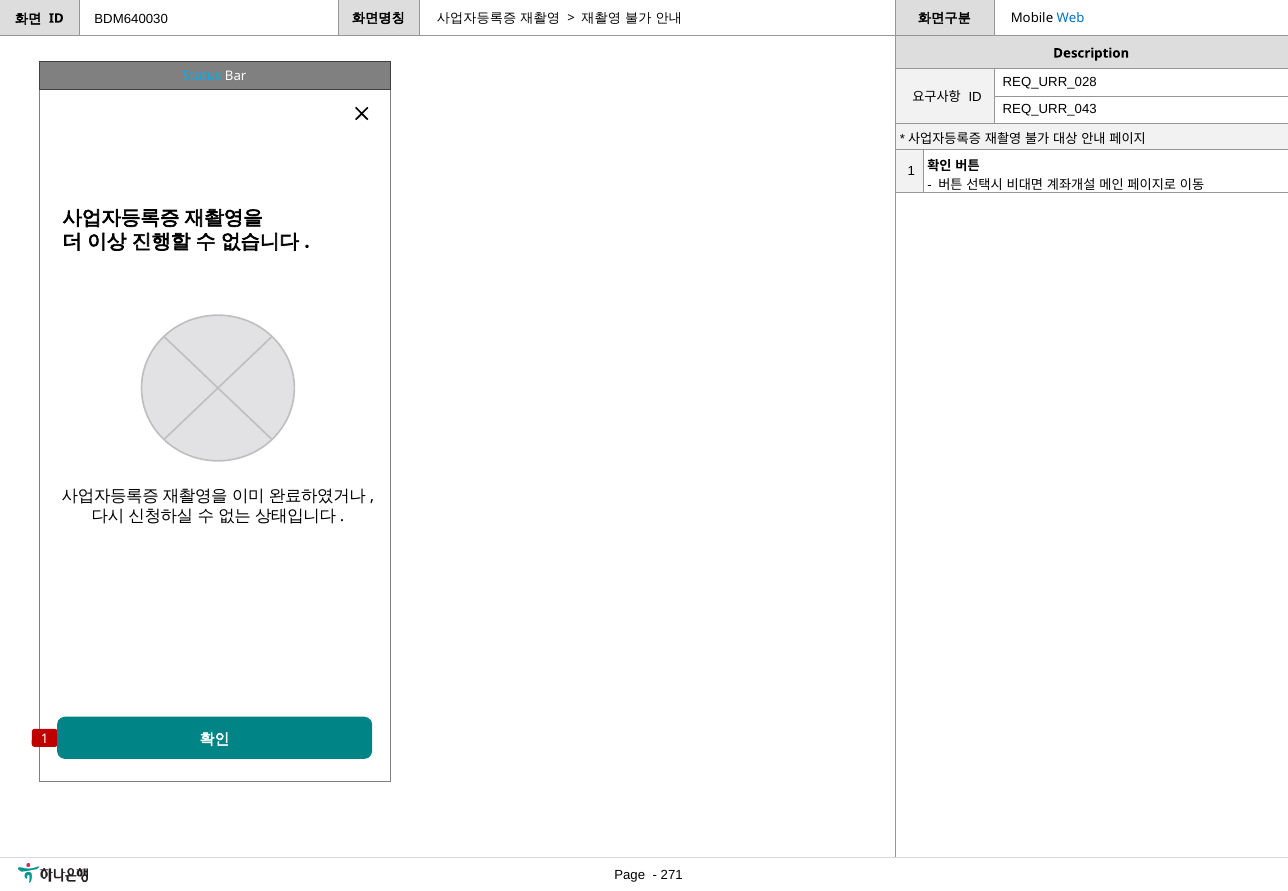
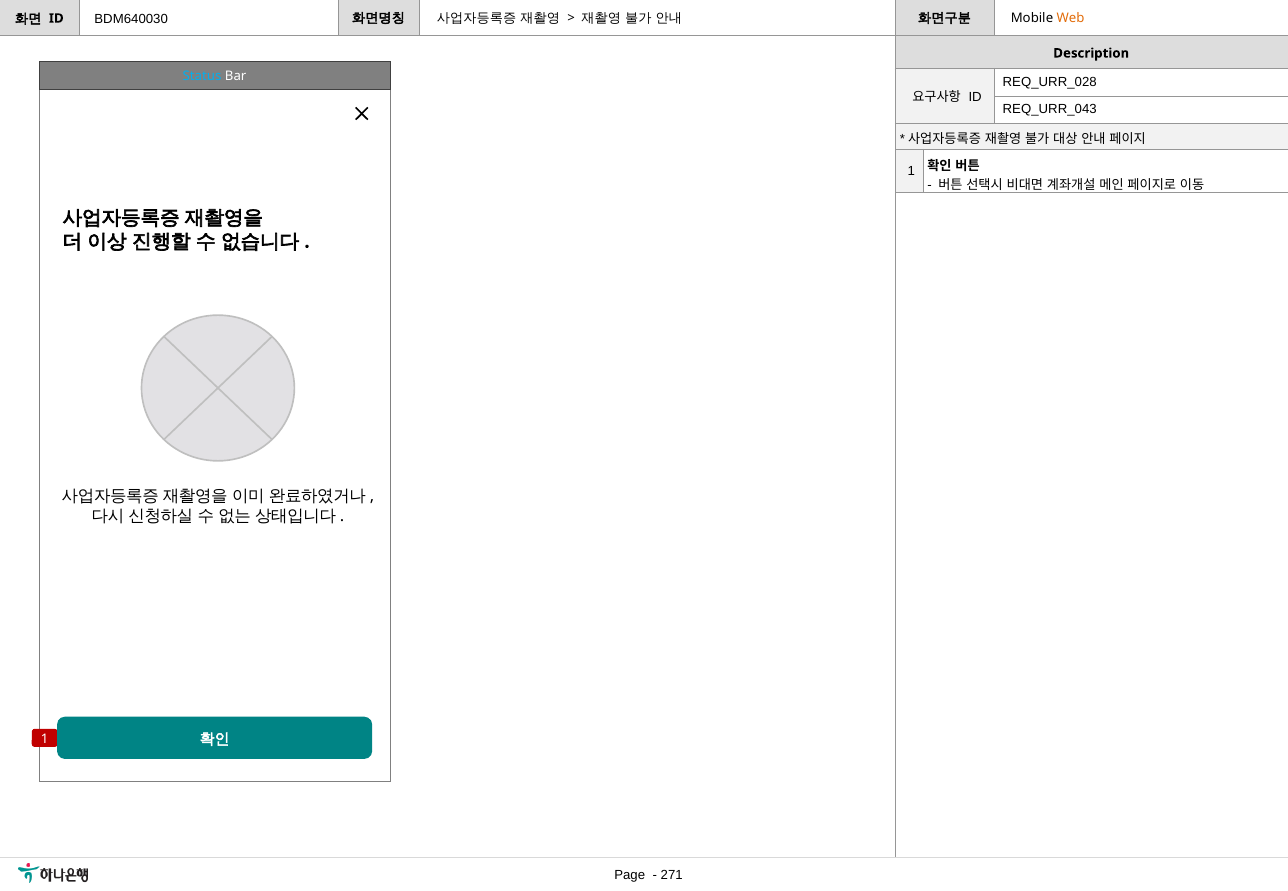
Web colour: blue -> orange (1071, 18)
